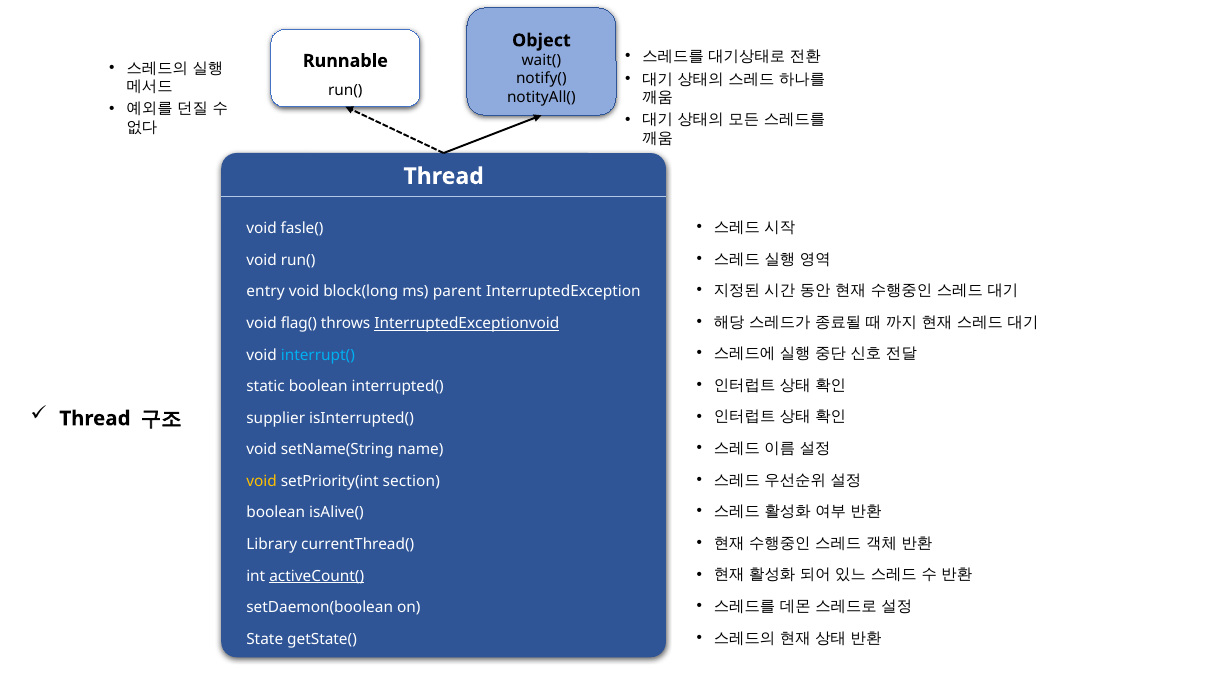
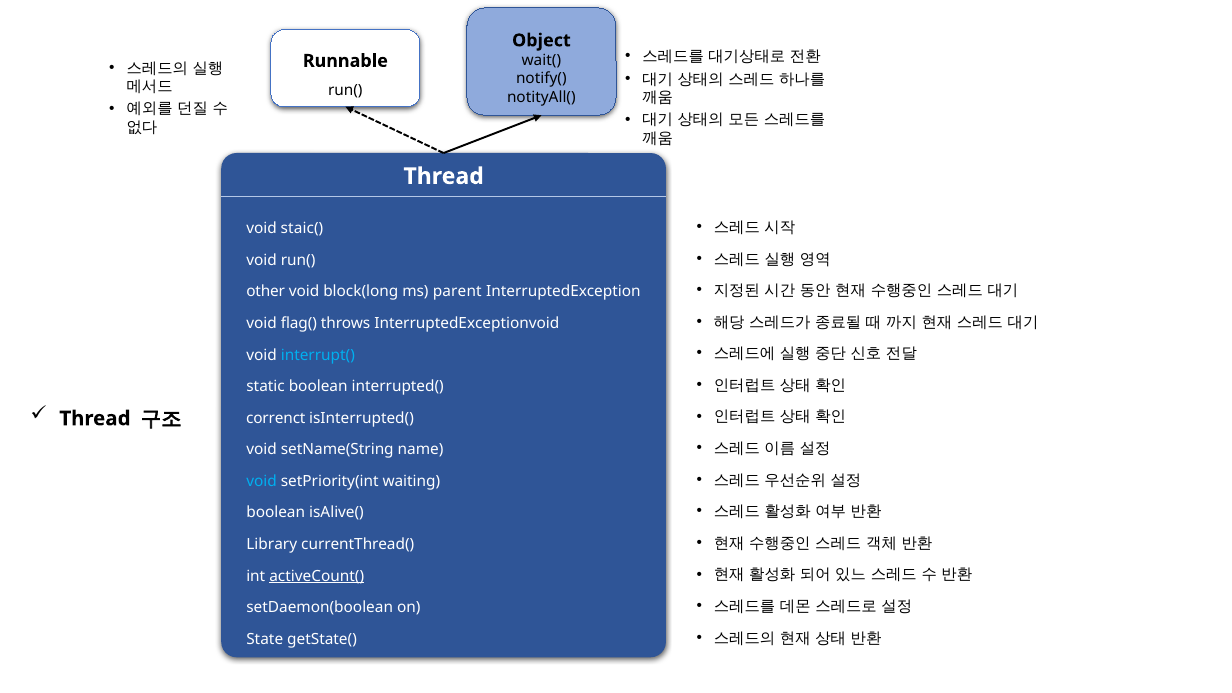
fasle(: fasle( -> staic( (302, 229)
entry: entry -> other (266, 292)
InterruptedExceptionvoid underline: present -> none (467, 323)
supplier: supplier -> correnct (276, 418)
void colour: yellow -> light blue (262, 481)
section: section -> waiting (411, 481)
